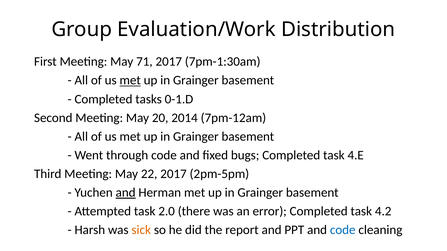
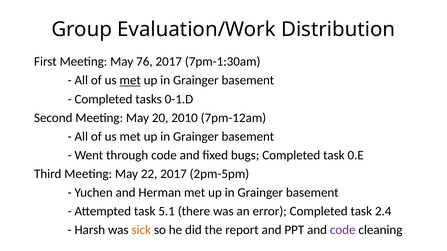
71: 71 -> 76 (144, 62)
2014: 2014 -> 2010 (185, 118)
4.E: 4.E -> 0.E (356, 155)
and underline: present -> none (126, 193)
2.0: 2.0 -> 5.1 (167, 212)
4.2: 4.2 -> 2.4 (383, 212)
code colour: blue -> purple (343, 230)
